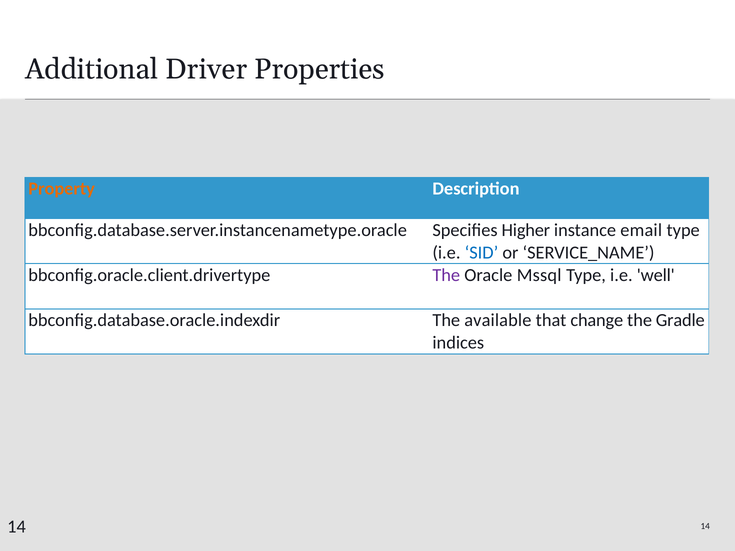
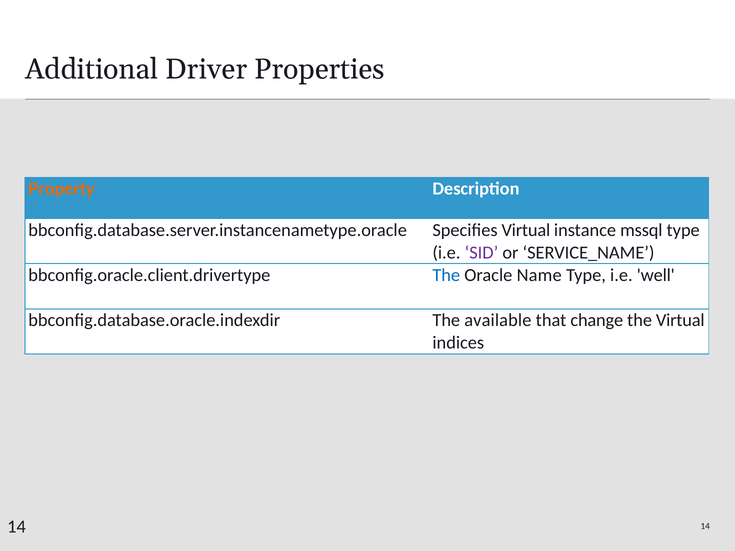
Specifies Higher: Higher -> Virtual (526, 230)
email: email -> mssql (641, 230)
SID colour: blue -> purple (481, 253)
The colour: purple -> blue (446, 275)
Mssql: Mssql -> Name (539, 275)
the Gradle: Gradle -> Virtual (680, 321)
